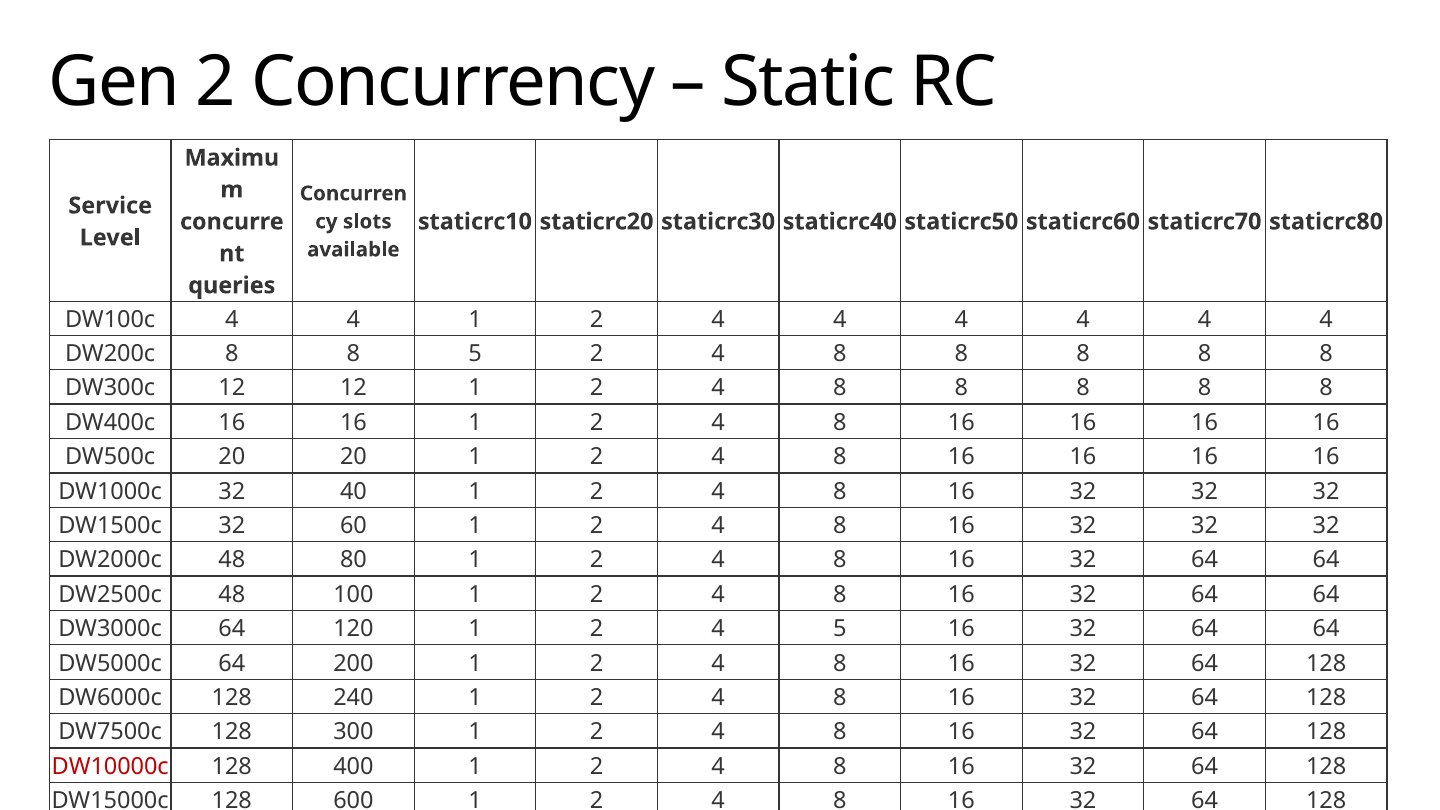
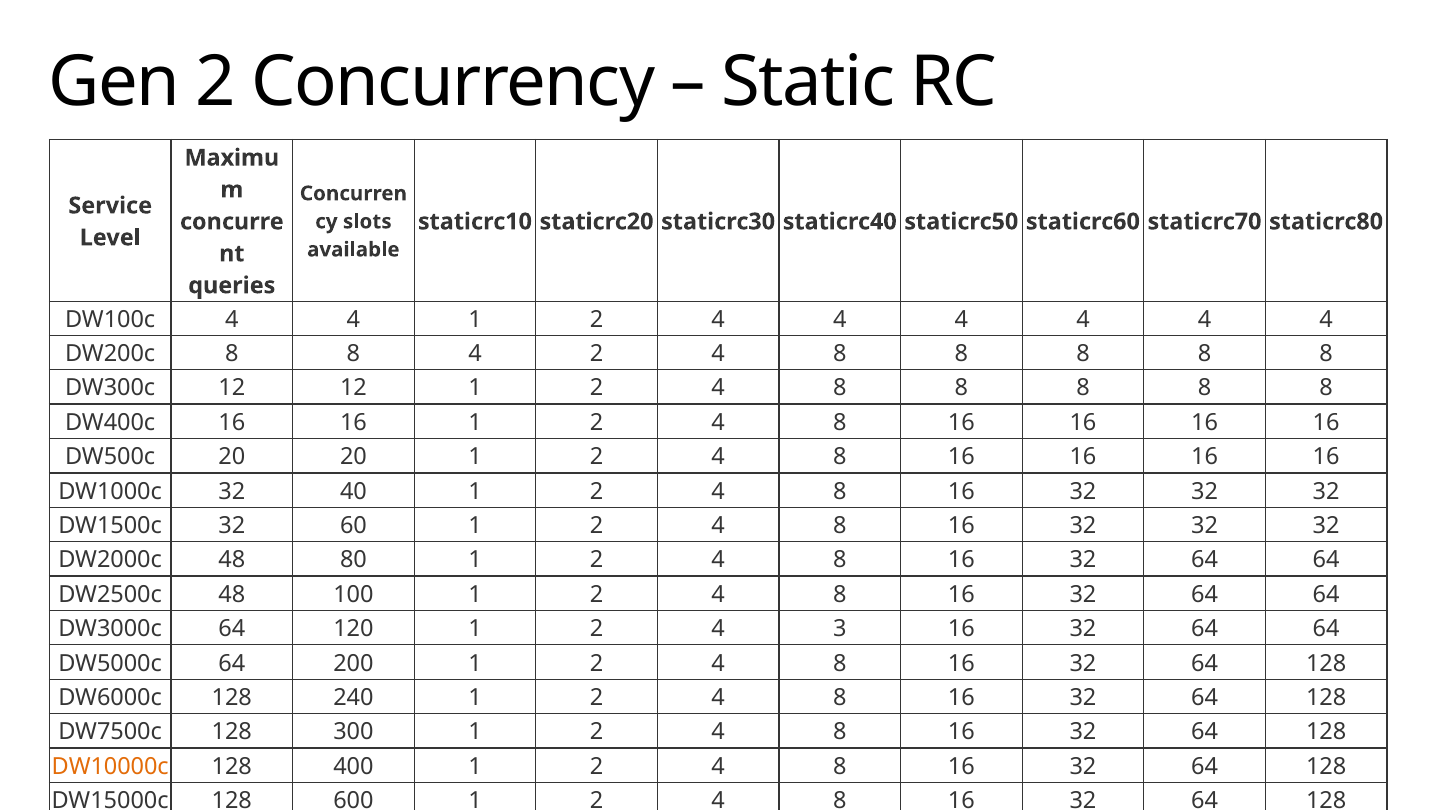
8 5: 5 -> 4 (475, 354)
4 5: 5 -> 3 (840, 629)
DW10000c colour: red -> orange (110, 766)
